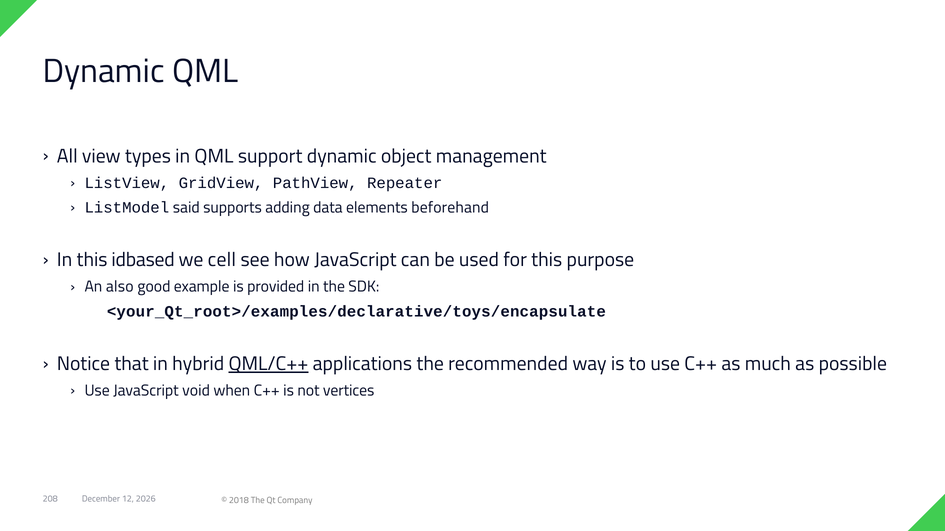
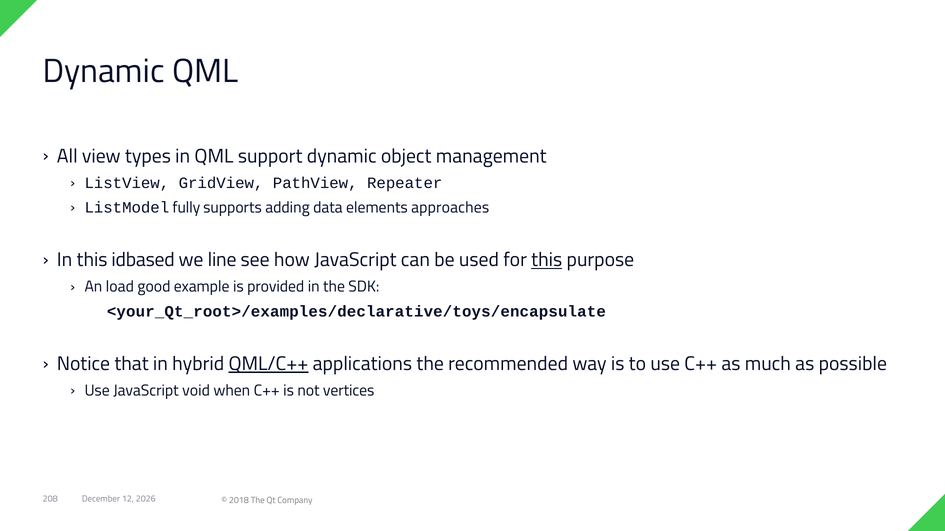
said: said -> fully (186, 208)
beforehand: beforehand -> approaches (450, 208)
cell: cell -> line (222, 260)
this underline: none -> present (547, 260)
also: also -> load (120, 287)
